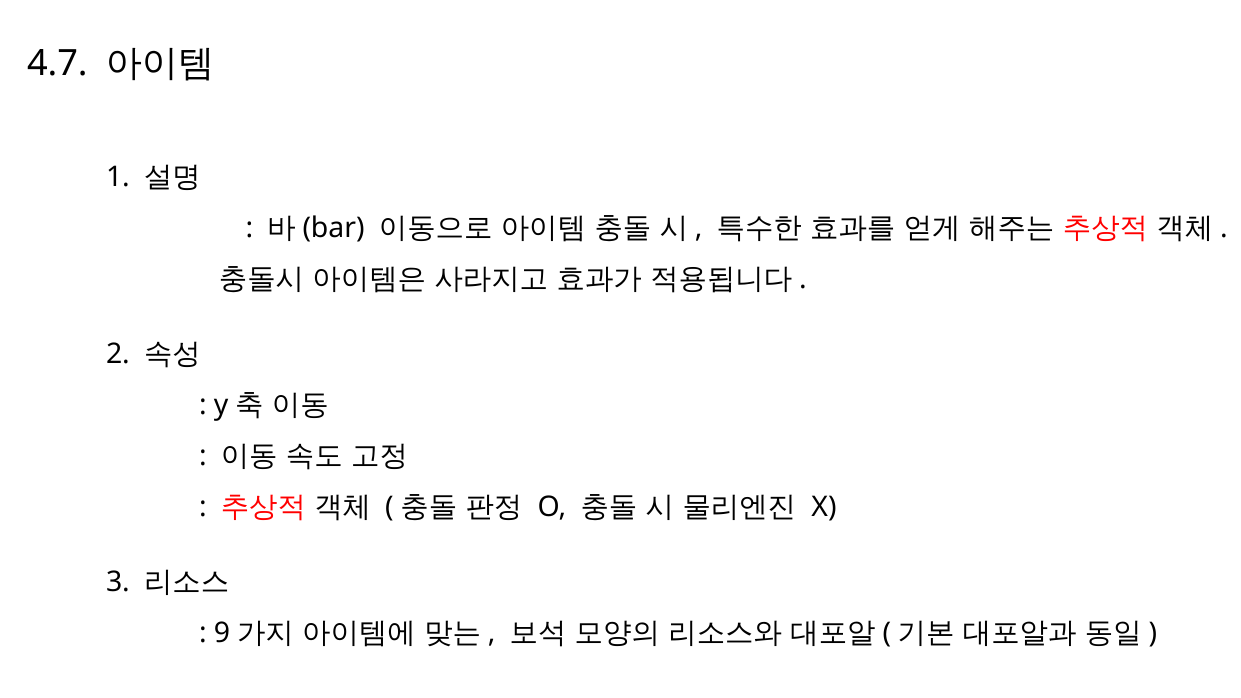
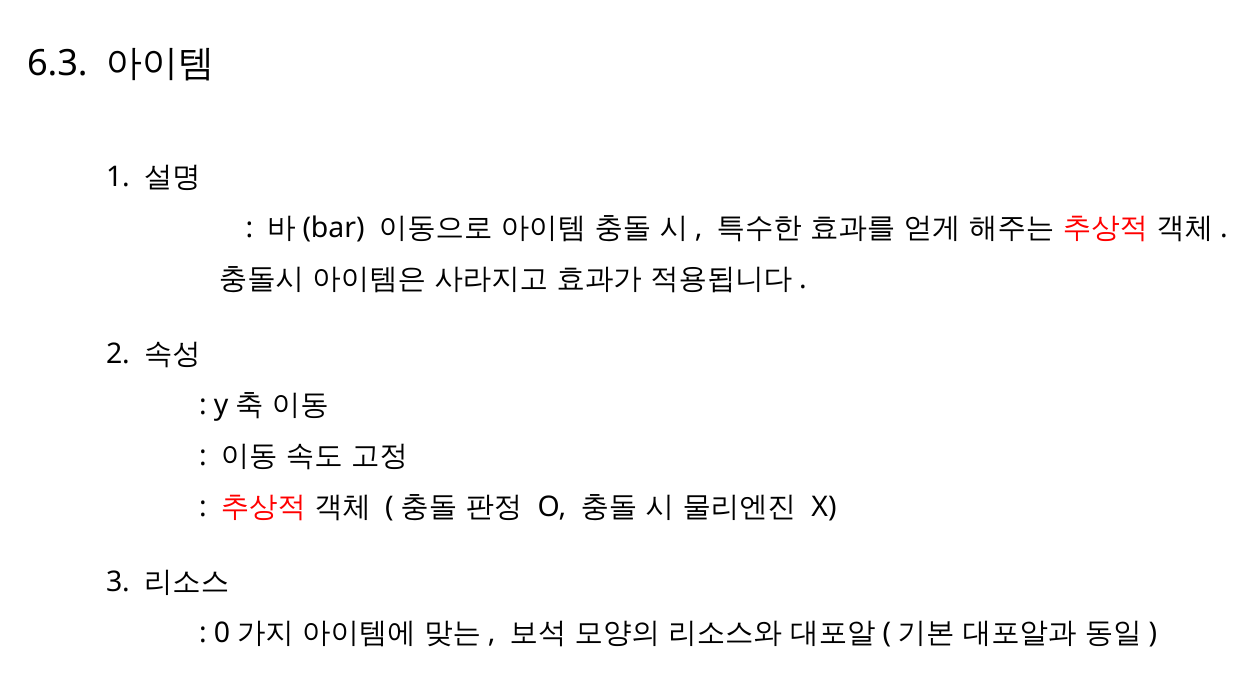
4.7: 4.7 -> 6.3 (57, 64)
9: 9 -> 0 (222, 633)
